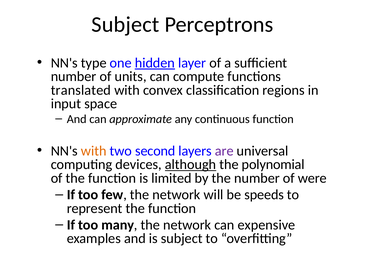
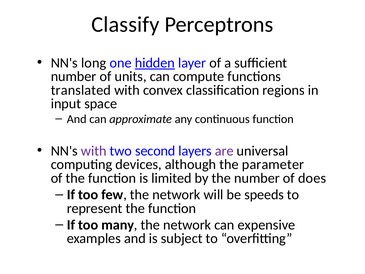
Subject: Subject -> Classify (125, 24)
type: type -> long (94, 63)
with colour: orange -> purple (94, 151)
although underline: present -> none (191, 164)
polynomial: polynomial -> parameter (273, 164)
were: were -> does (312, 178)
